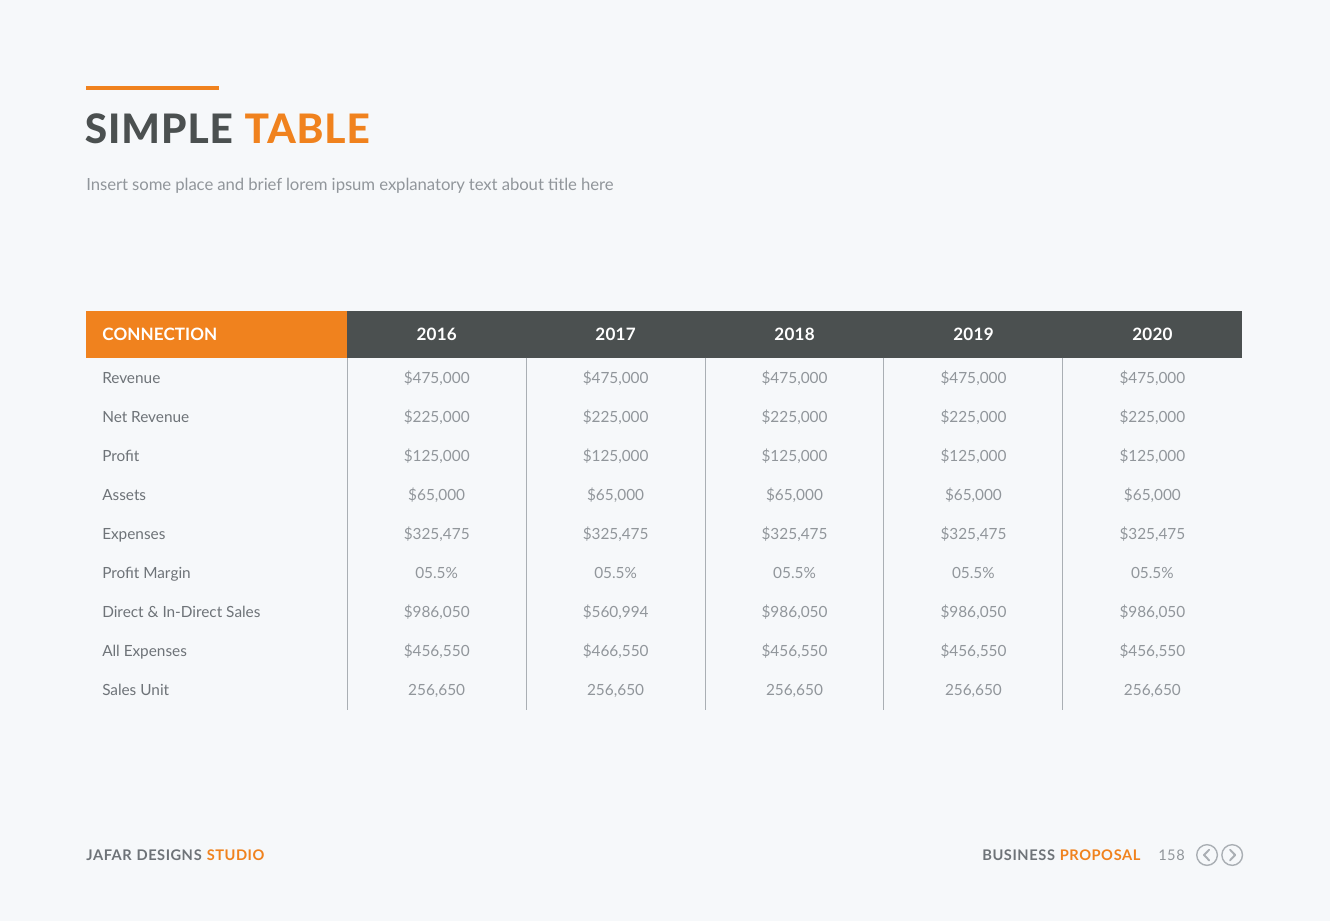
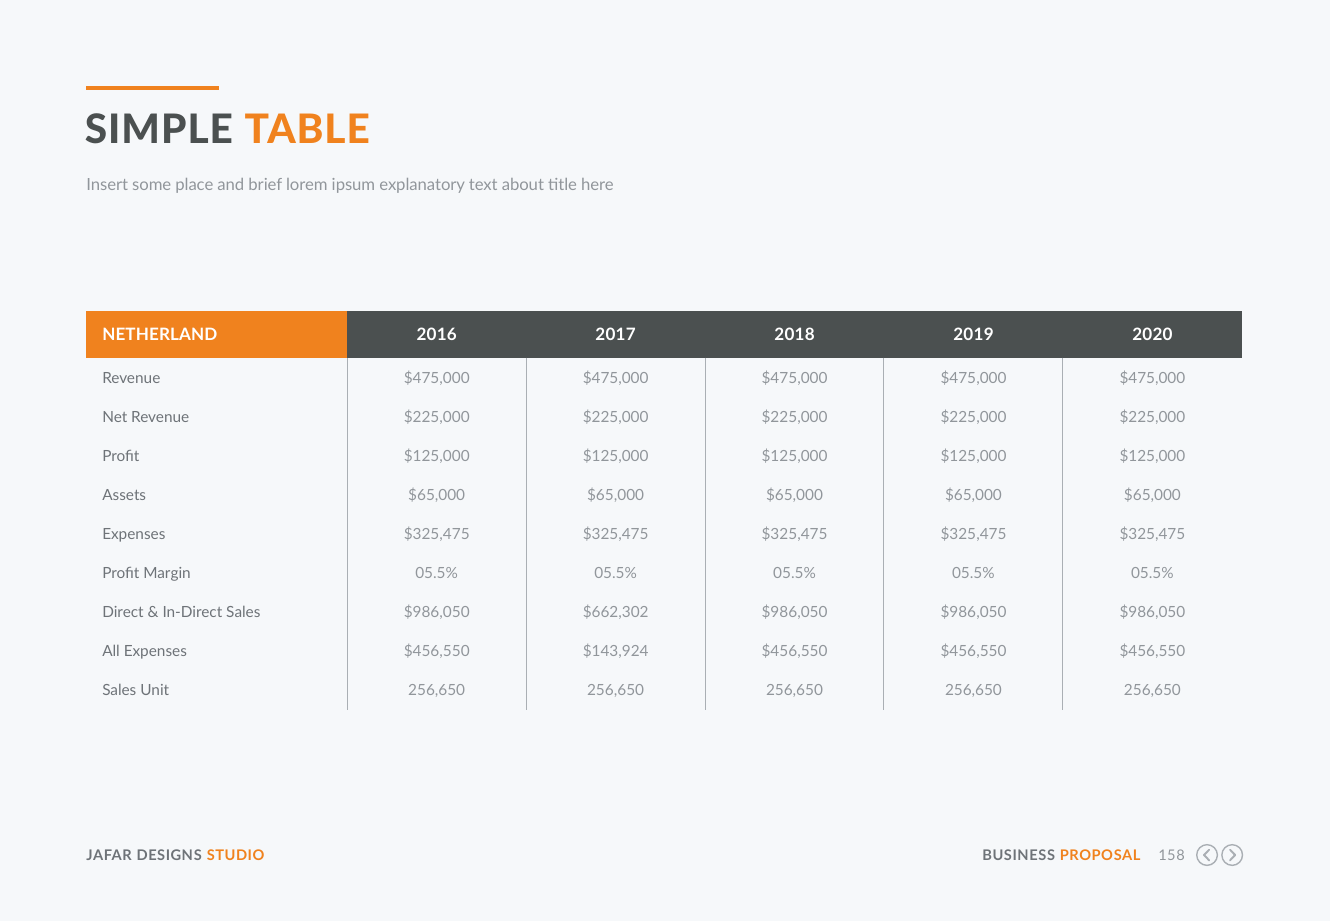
CONNECTION: CONNECTION -> NETHERLAND (160, 335)
$560,994: $560,994 -> $662,302 (616, 612)
$466,550: $466,550 -> $143,924 (616, 652)
